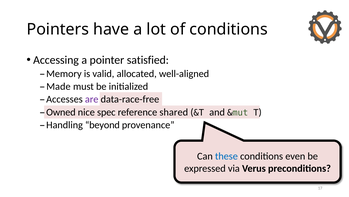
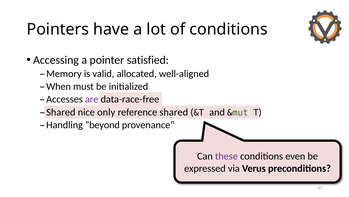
Made: Made -> When (59, 86)
Owned: Owned -> Shared (61, 112)
spec: spec -> only (106, 112)
these colour: blue -> purple (226, 156)
